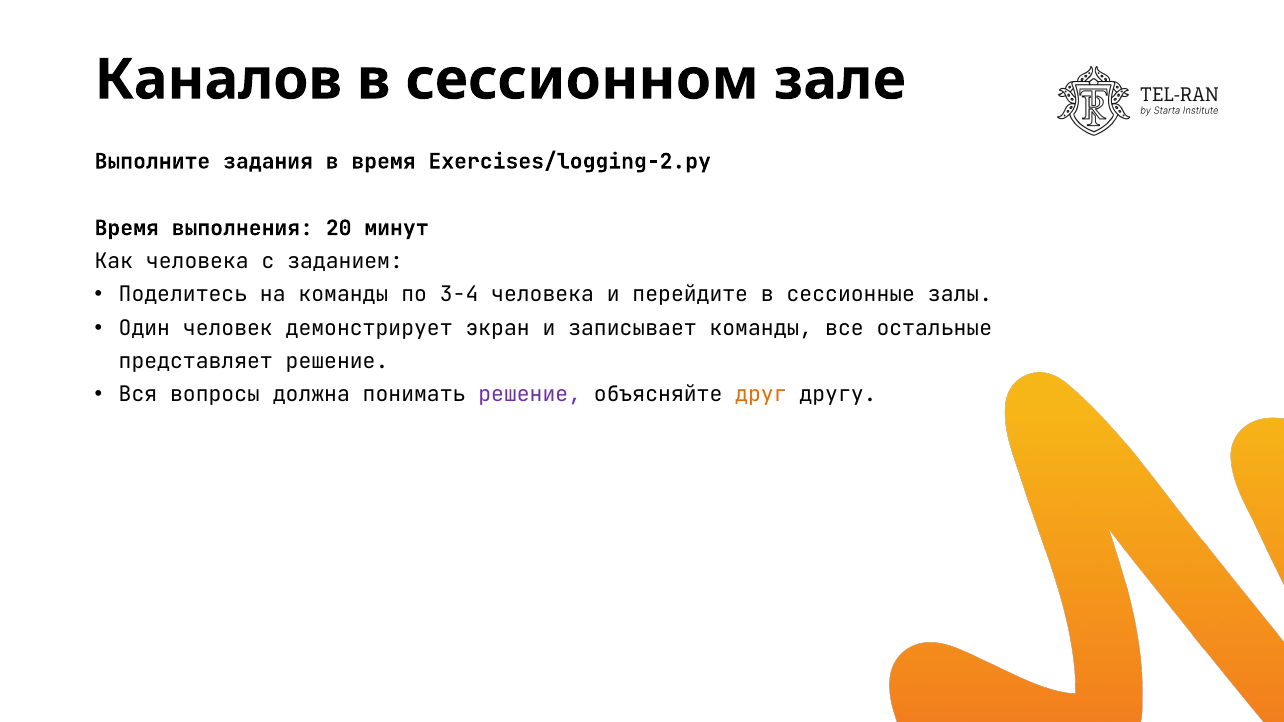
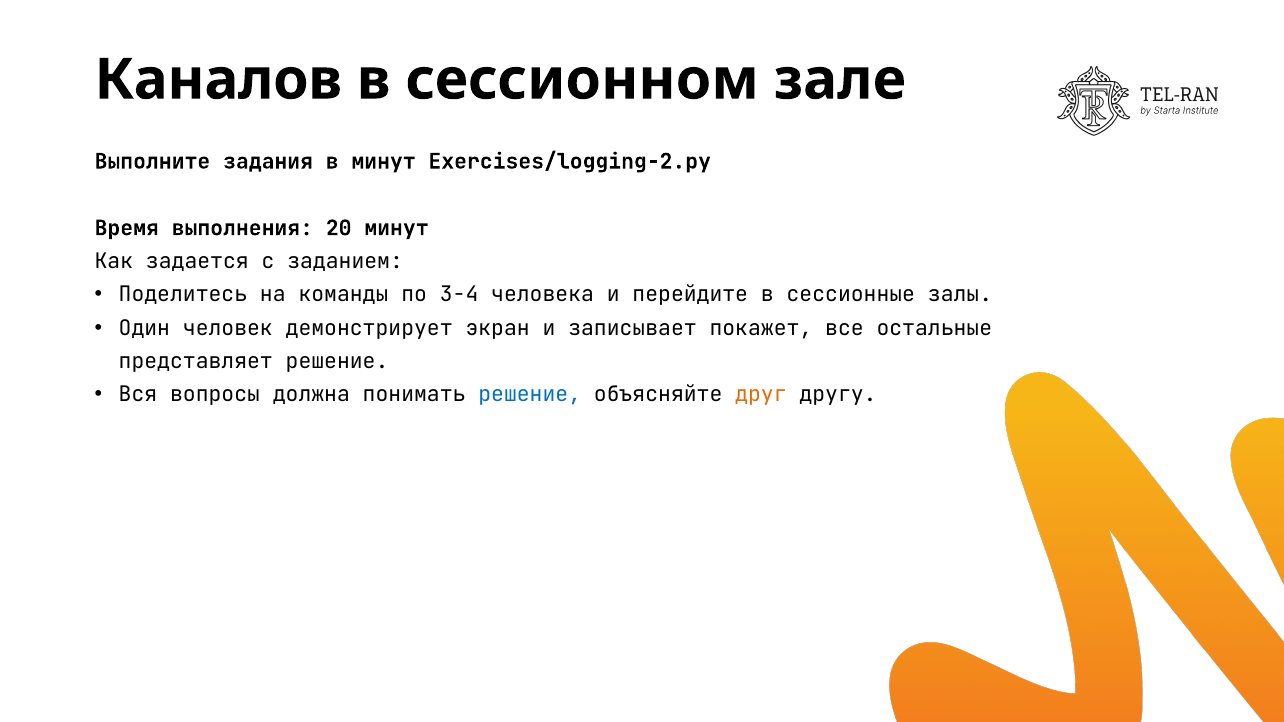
в время: время -> минут (384, 161)
Как человека: человека -> задается (197, 262)
записывает команды: команды -> покажет (761, 328)
решение colour: purple -> blue (530, 395)
